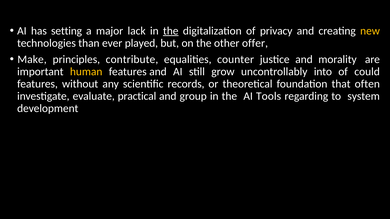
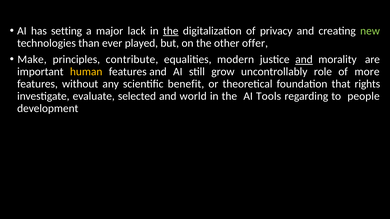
new colour: yellow -> light green (370, 31)
counter: counter -> modern (236, 60)
and underline: none -> present (304, 60)
into: into -> role (323, 72)
could: could -> more (367, 72)
records: records -> benefit (186, 84)
often: often -> rights (367, 84)
practical: practical -> selected (137, 96)
group: group -> world (193, 96)
system: system -> people (364, 96)
